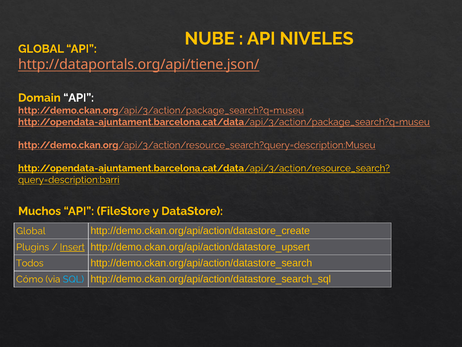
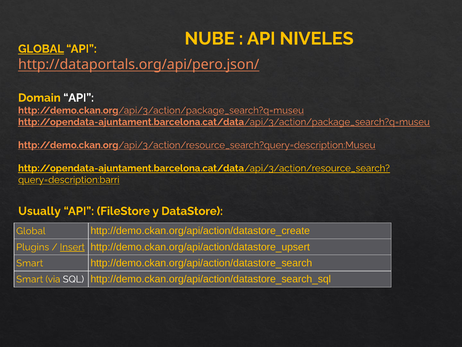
GLOBAL underline: none -> present (41, 49)
http://dataportals.org/api/tiene.json/: http://dataportals.org/api/tiene.json/ -> http://dataportals.org/api/pero.json/ (139, 64)
Muchos: Muchos -> Usually (39, 211)
Todos: Todos -> Smart (30, 263)
Cómo: Cómo -> Smart (30, 279)
SQL colour: light blue -> white (73, 279)
